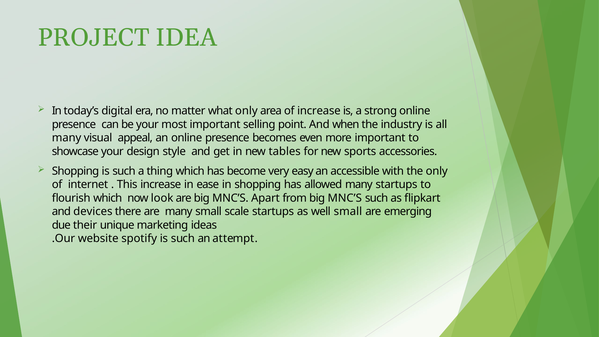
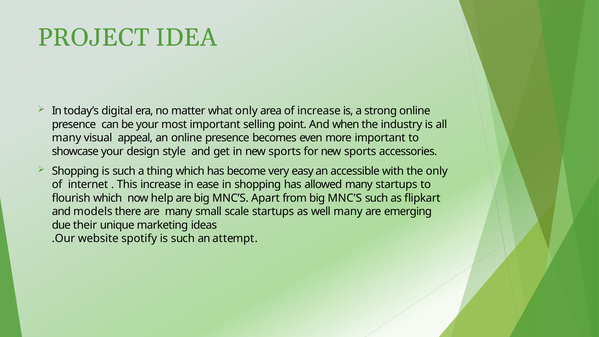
in new tables: tables -> sports (285, 151)
look: look -> help (162, 198)
devices: devices -> models (93, 212)
well small: small -> many (348, 212)
